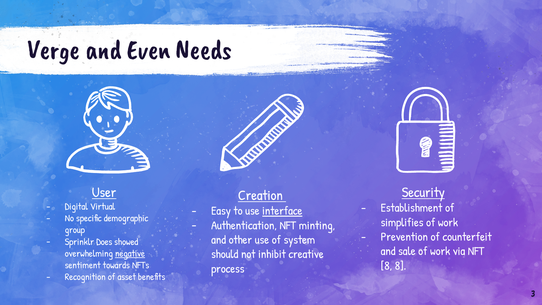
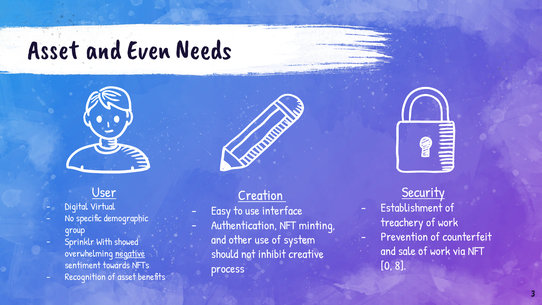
Verge: Verge -> Asset (53, 50)
interface underline: present -> none (282, 211)
simplifies: simplifies -> treachery (402, 222)
Does: Does -> With (104, 242)
8: 8 -> 0 (386, 266)
